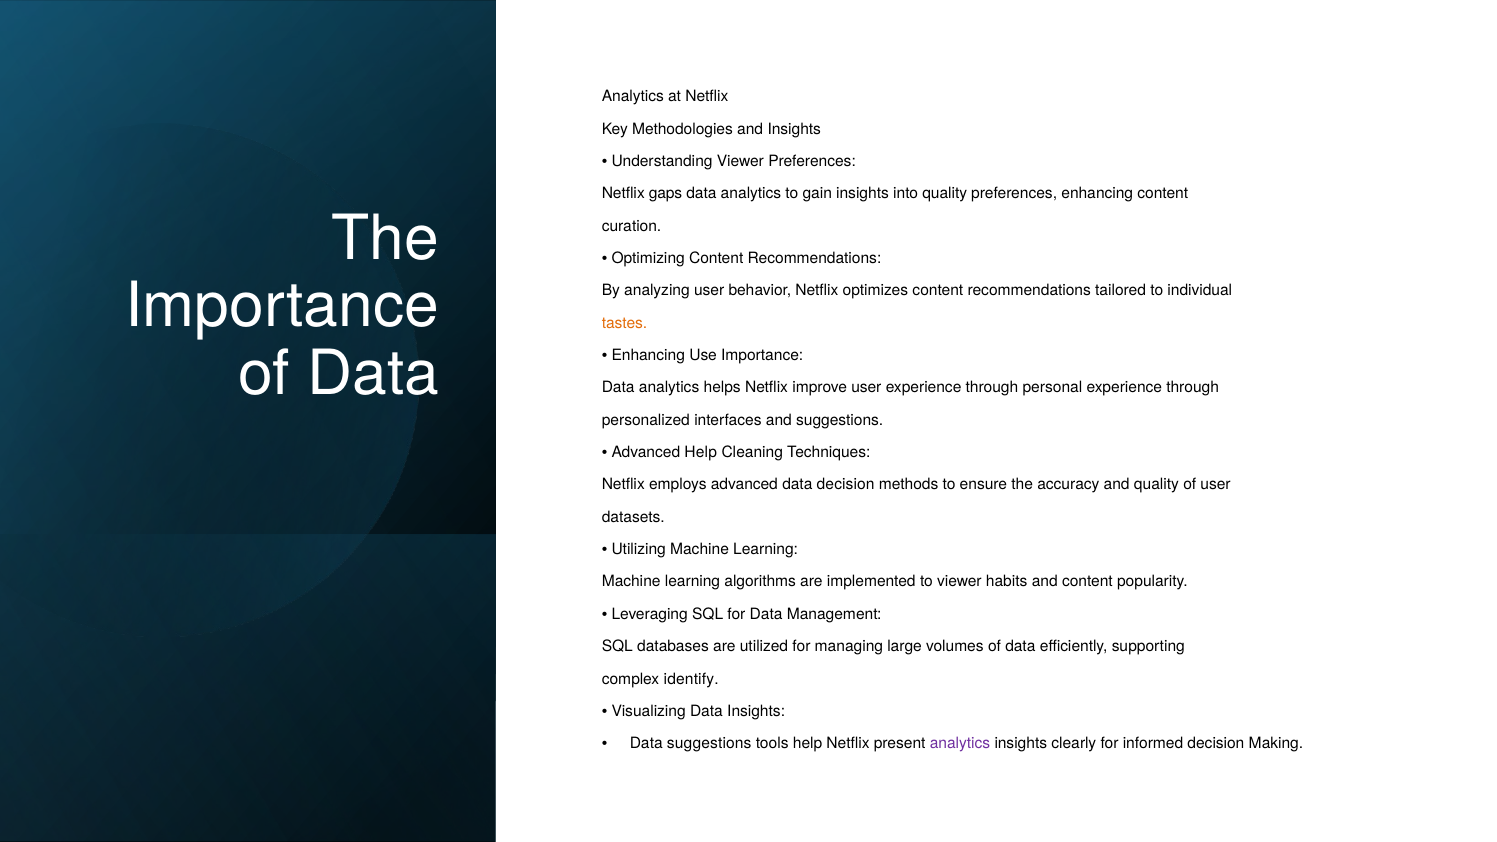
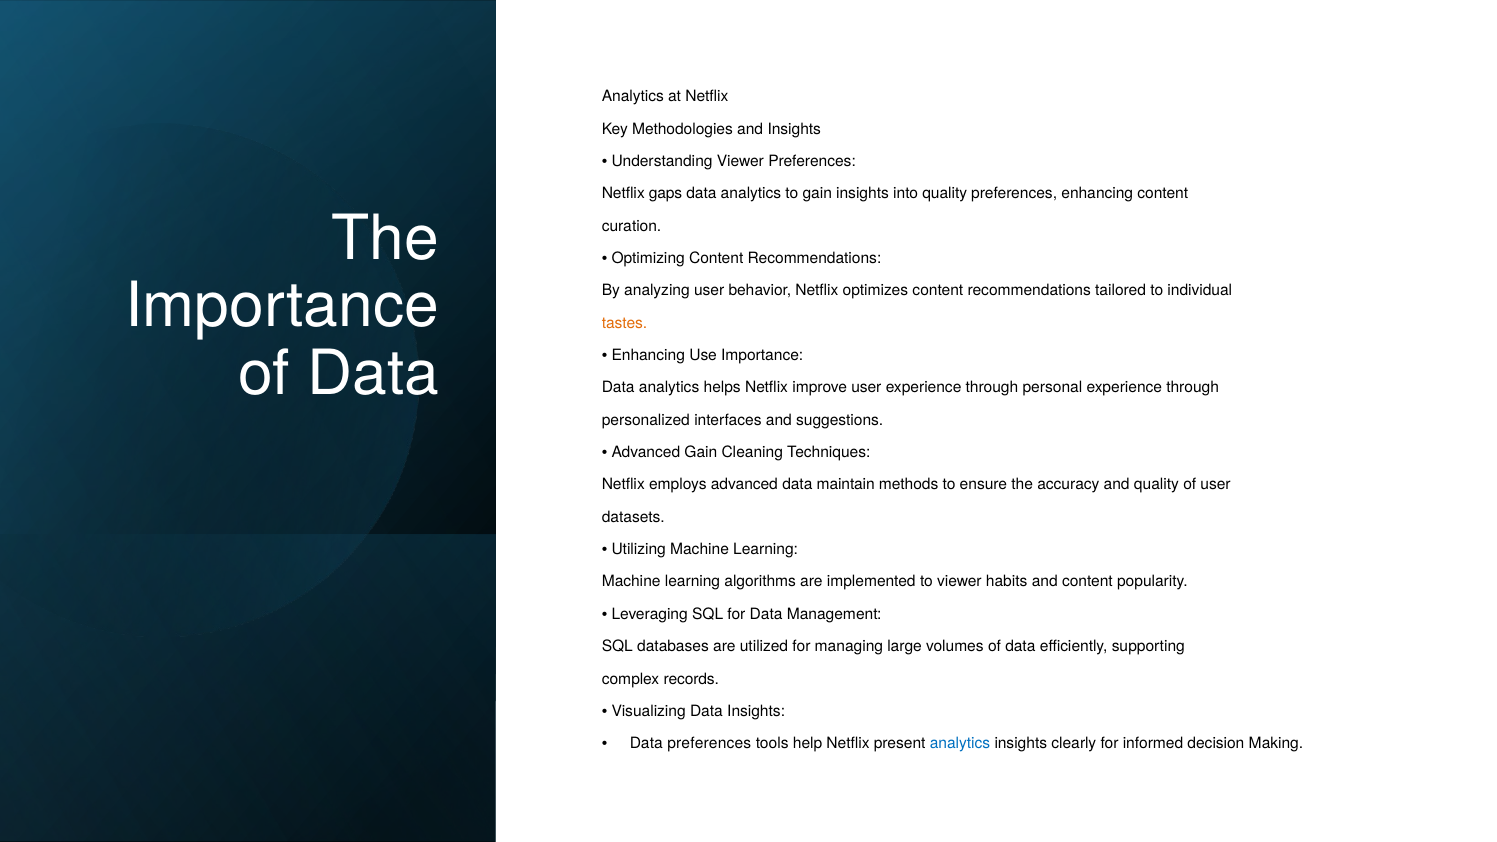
Advanced Help: Help -> Gain (701, 452)
data decision: decision -> maintain (846, 485)
identify: identify -> records (691, 679)
Data suggestions: suggestions -> preferences (709, 744)
analytics colour: purple -> blue (960, 744)
